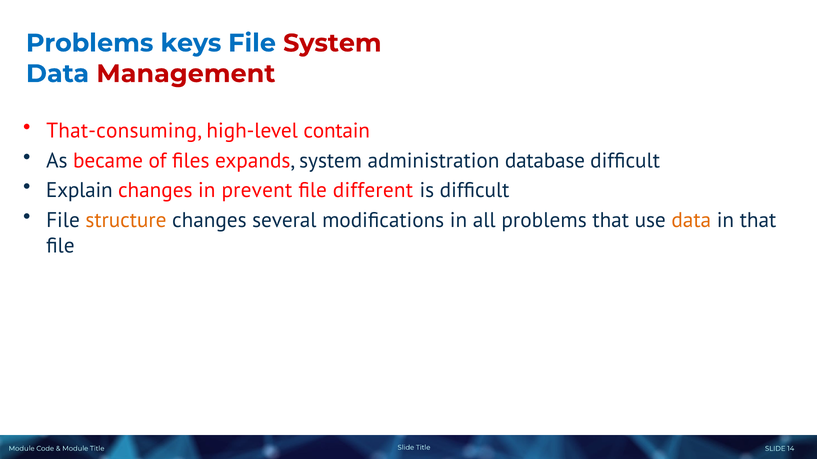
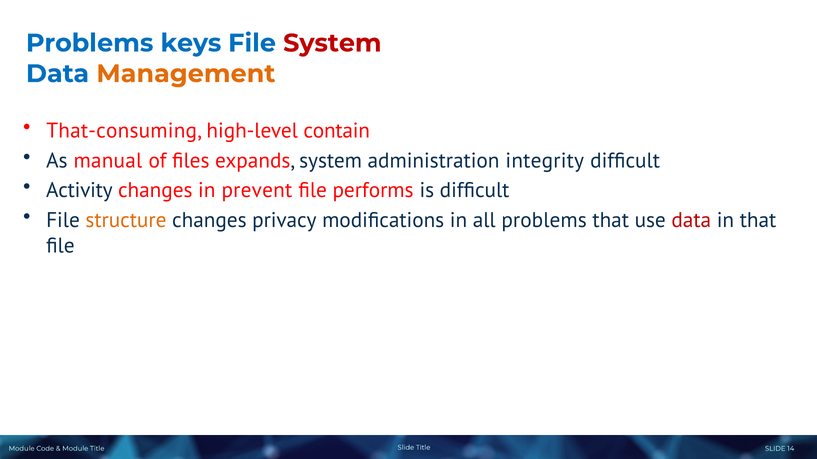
Management colour: red -> orange (186, 74)
became: became -> manual (108, 161)
database: database -> integrity (545, 161)
Explain: Explain -> Activity (79, 191)
different: different -> performs (373, 191)
several: several -> privacy (284, 220)
data colour: orange -> red (691, 220)
